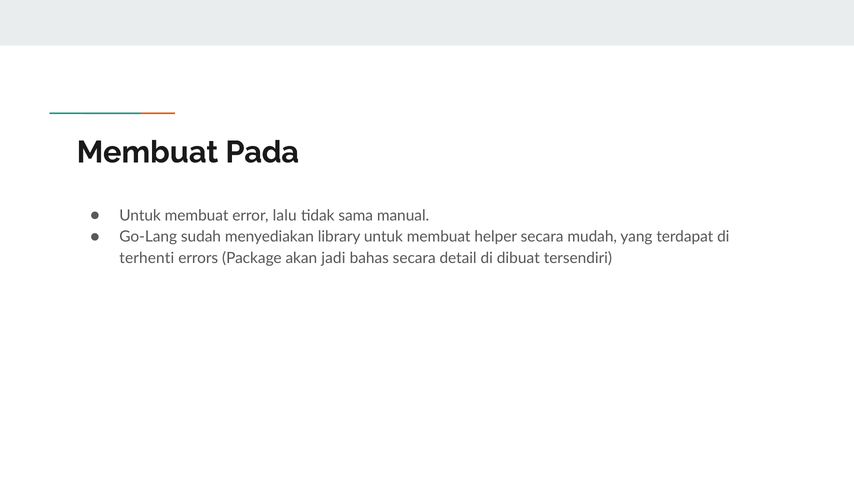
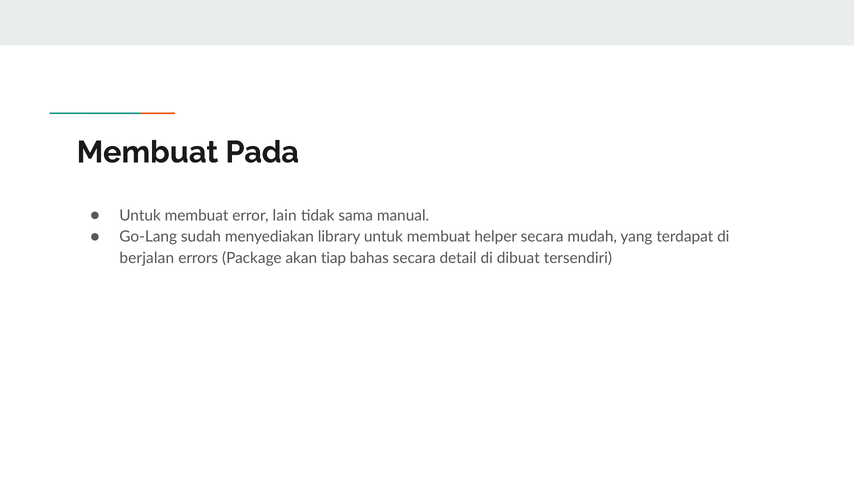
lalu: lalu -> lain (285, 216)
terhenti: terhenti -> berjalan (147, 258)
jadi: jadi -> tiap (334, 258)
